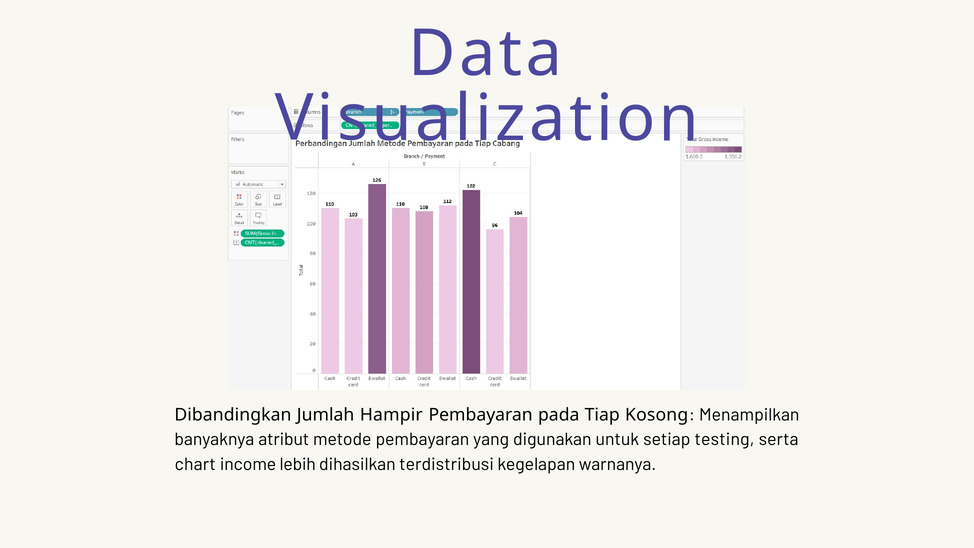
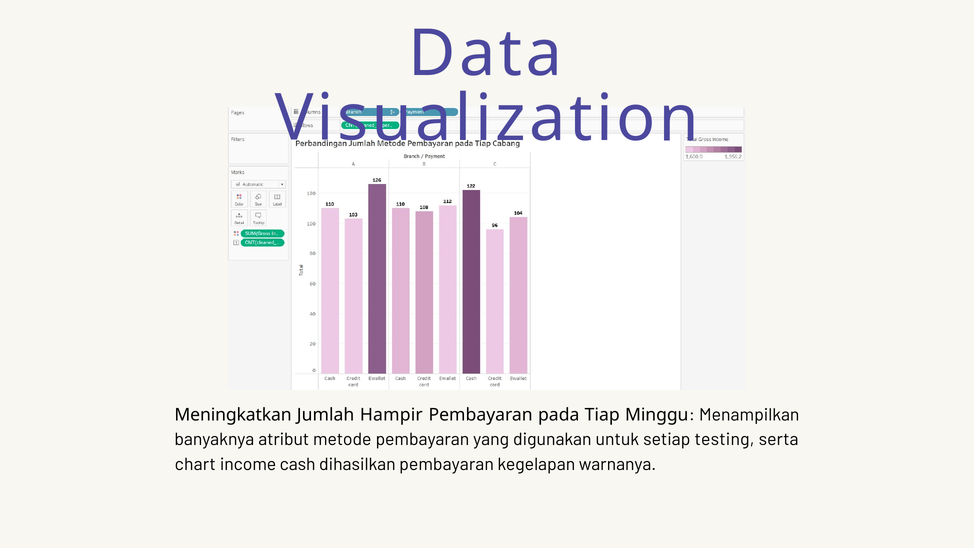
Dibandingkan: Dibandingkan -> Meningkatkan (233, 415)
Kosong: Kosong -> Minggu (657, 415)
lebih: lebih -> cash (298, 464)
dihasilkan terdistribusi: terdistribusi -> pembayaran (447, 464)
